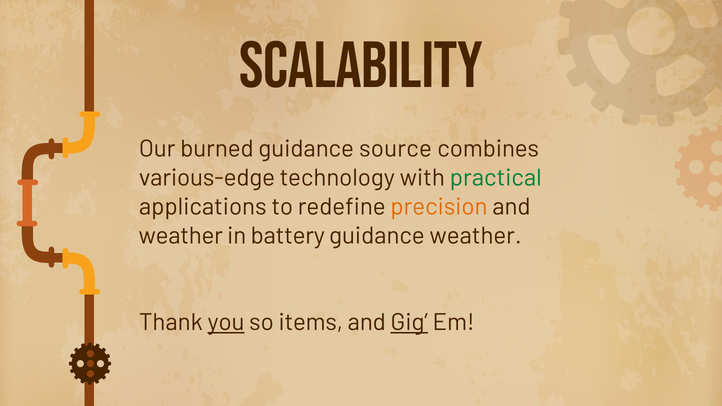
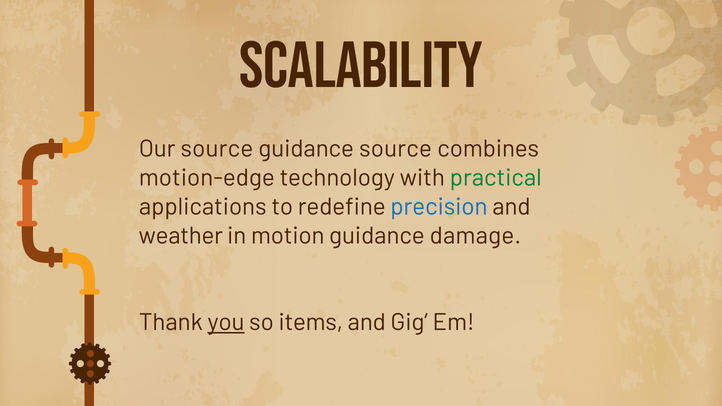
Our burned: burned -> source (217, 149)
various-edge: various-edge -> motion-edge (207, 178)
precision colour: orange -> blue (439, 207)
battery: battery -> motion (288, 236)
guidance weather: weather -> damage (475, 236)
Gig underline: present -> none (409, 322)
